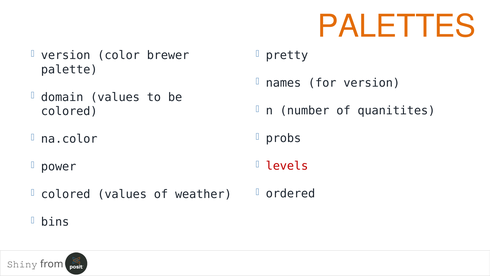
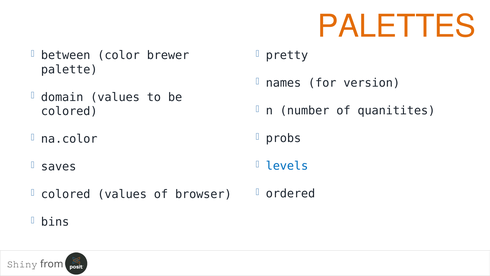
version: version -> between (66, 55)
levels colour: red -> blue (287, 166)
power: power -> saves (59, 166)
weather: weather -> browser (203, 194)
